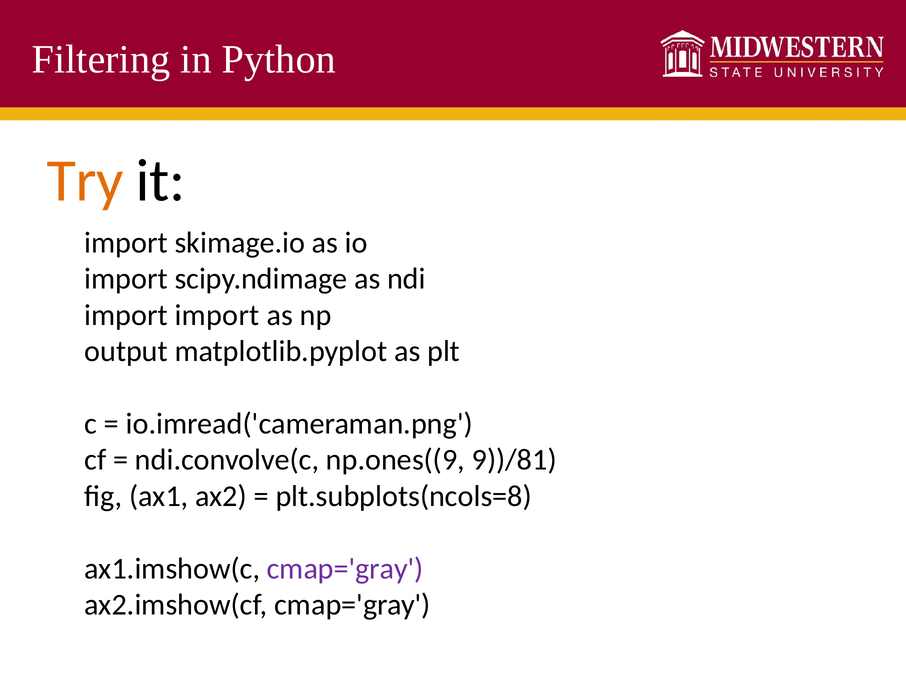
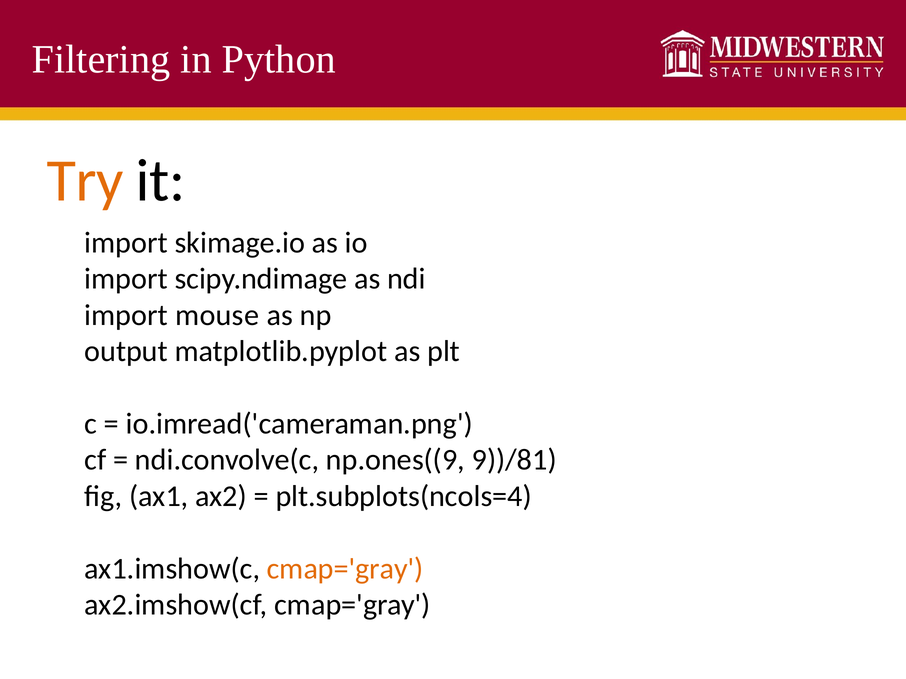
import import: import -> mouse (217, 315)
plt.subplots(ncols=8: plt.subplots(ncols=8 -> plt.subplots(ncols=4 (404, 496)
cmap='gray colour: purple -> orange (345, 569)
